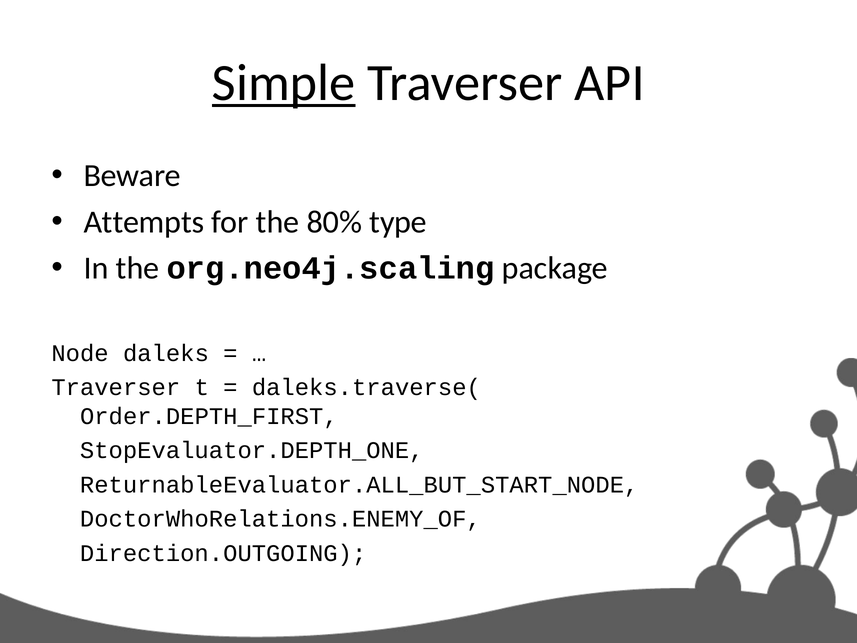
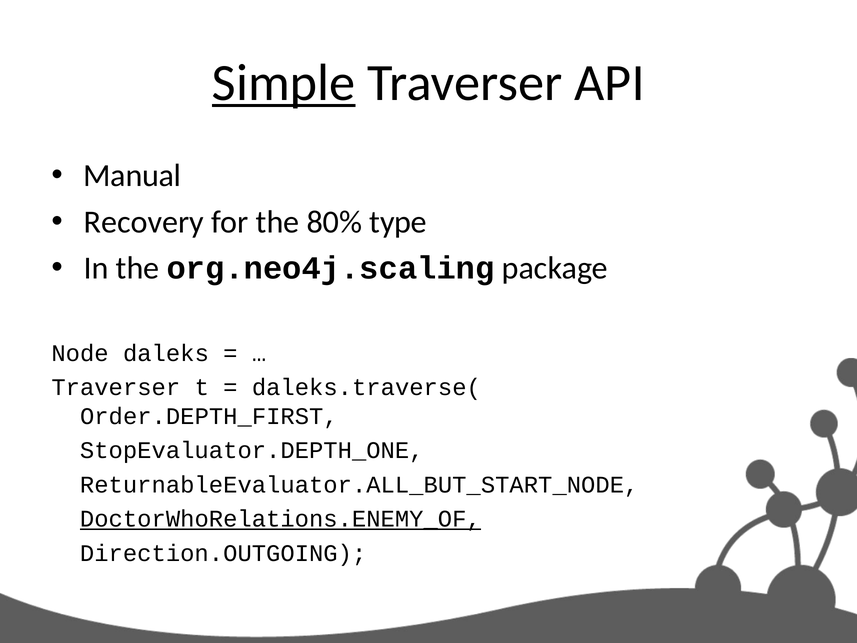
Beware: Beware -> Manual (132, 176)
Attempts: Attempts -> Recovery (144, 222)
DoctorWhoRelations.ENEMY_OF underline: none -> present (280, 519)
